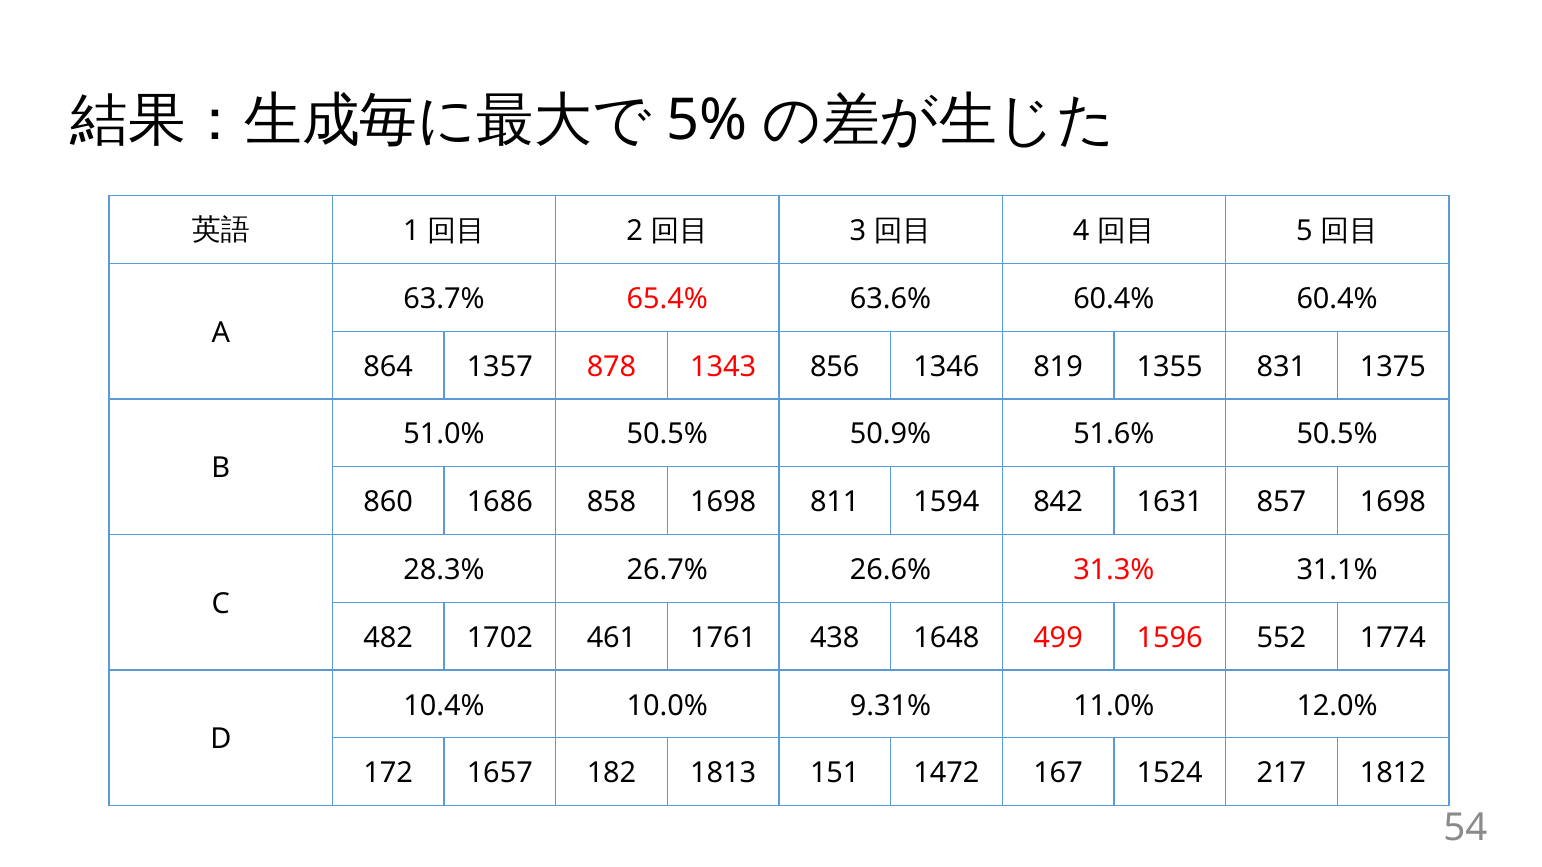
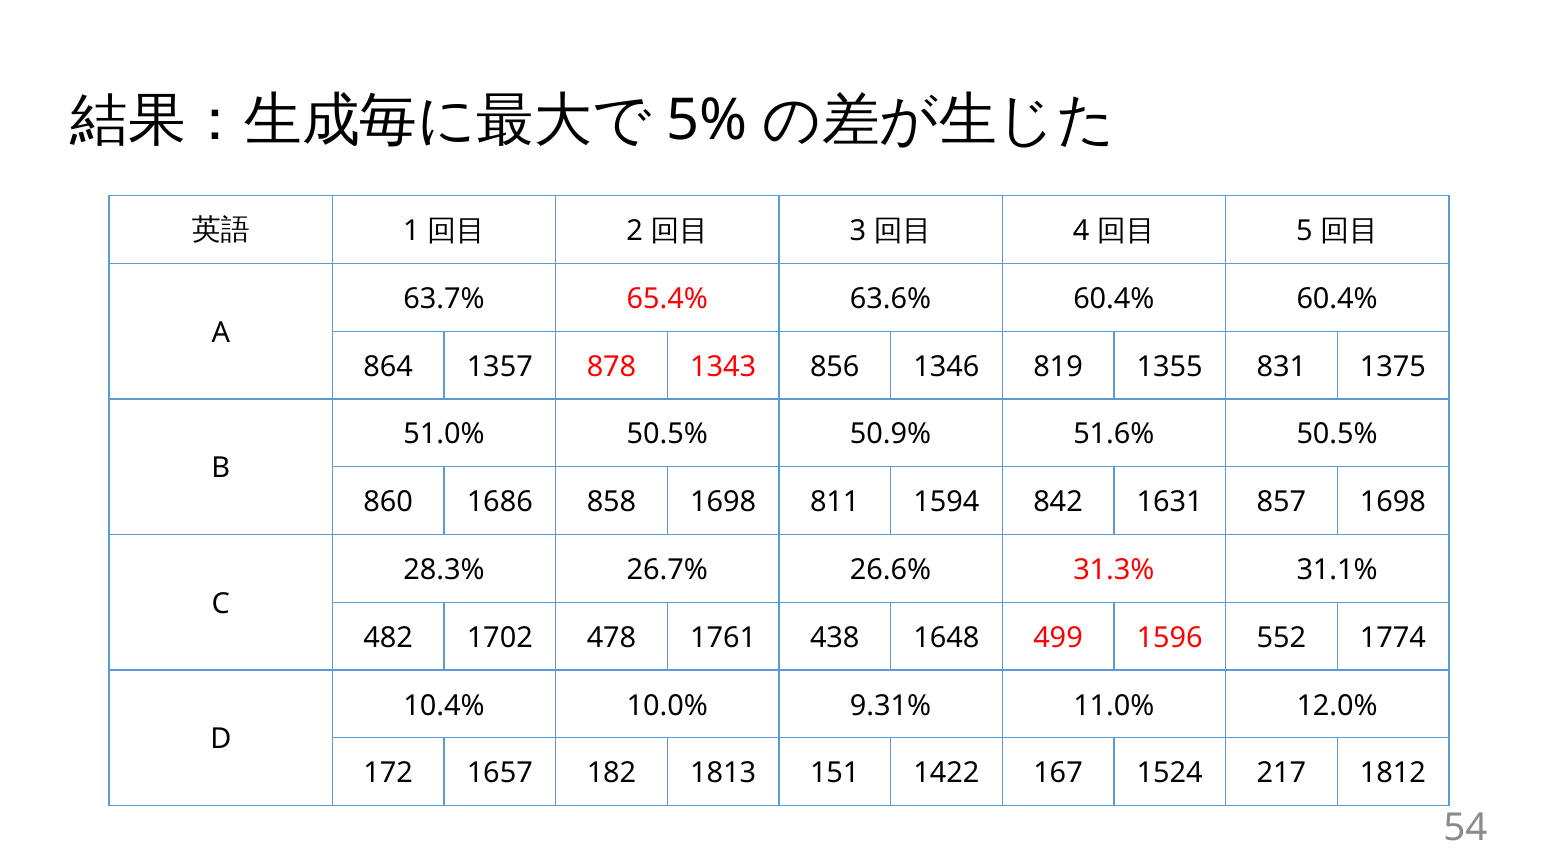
461: 461 -> 478 (612, 638)
1472: 1472 -> 1422 (946, 774)
